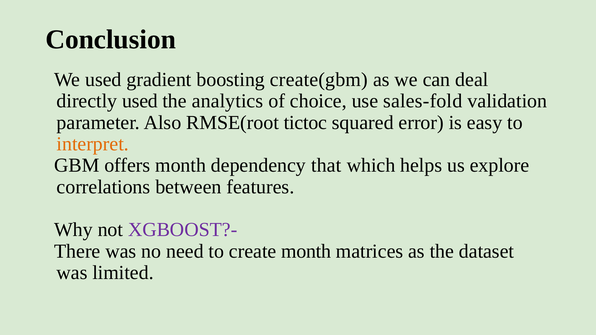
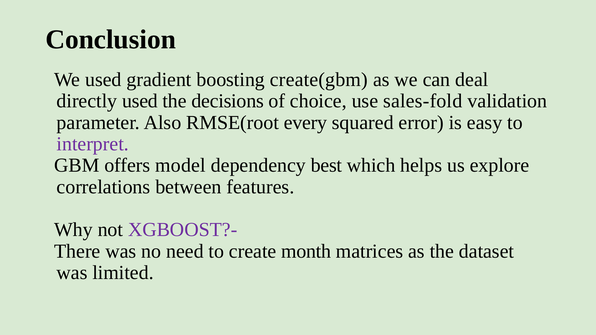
analytics: analytics -> decisions (228, 101)
tictoc: tictoc -> every (305, 123)
interpret colour: orange -> purple (93, 144)
offers month: month -> model (181, 166)
that: that -> best (326, 166)
